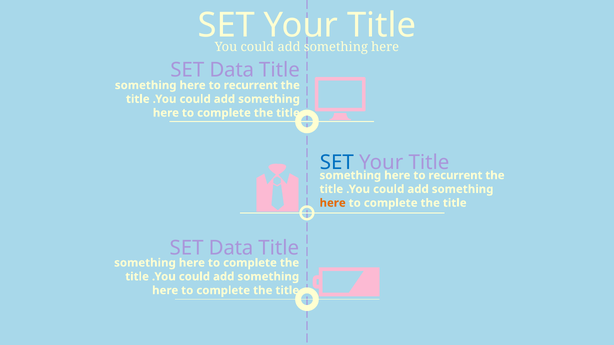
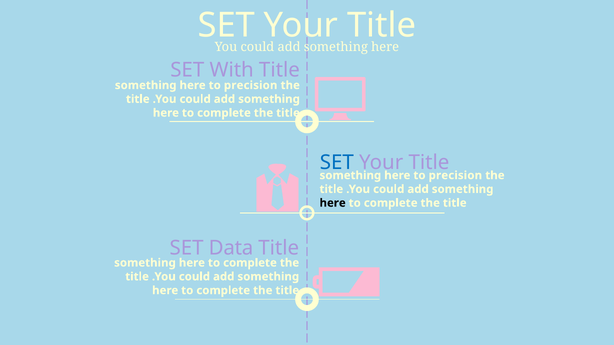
Data: Data -> With (232, 70)
recurrent: recurrent -> precision (251, 85)
recurrent: recurrent -> precision (455, 176)
here colour: orange -> black (333, 203)
